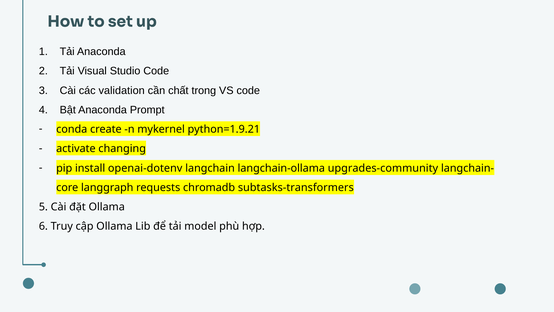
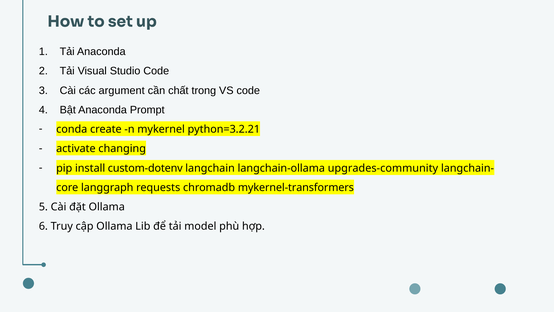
validation: validation -> argument (122, 90)
python=1.9.21: python=1.9.21 -> python=3.2.21 (224, 129)
openai-dotenv: openai-dotenv -> custom-dotenv (145, 168)
subtasks-transformers: subtasks-transformers -> mykernel-transformers (296, 187)
